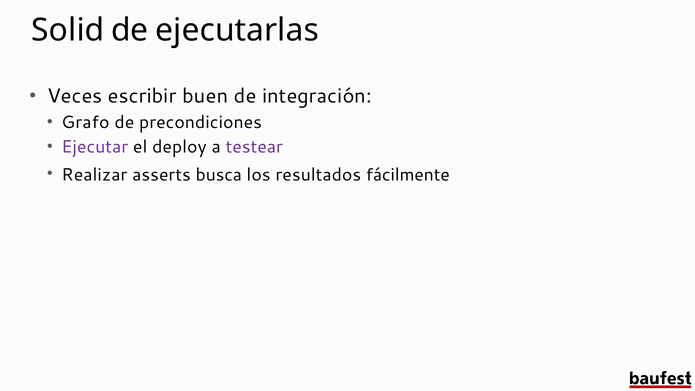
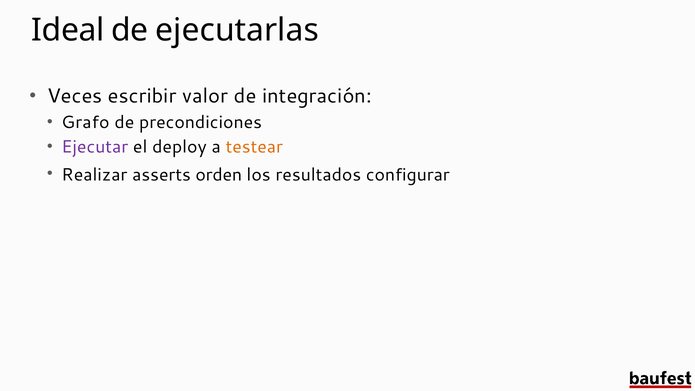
Solid: Solid -> Ideal (68, 30)
buen: buen -> valor (205, 96)
testear colour: purple -> orange (254, 147)
busca: busca -> orden (219, 175)
fácilmente: fácilmente -> configurar (408, 175)
